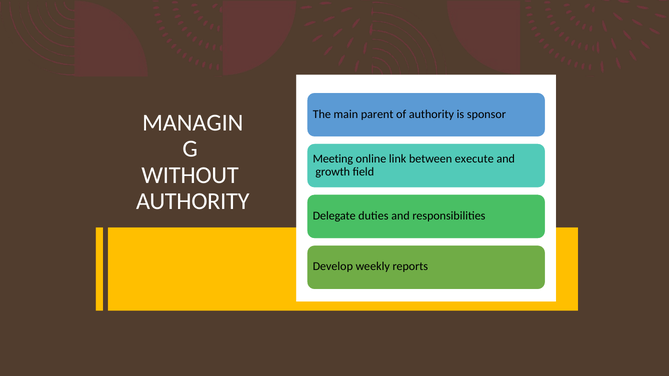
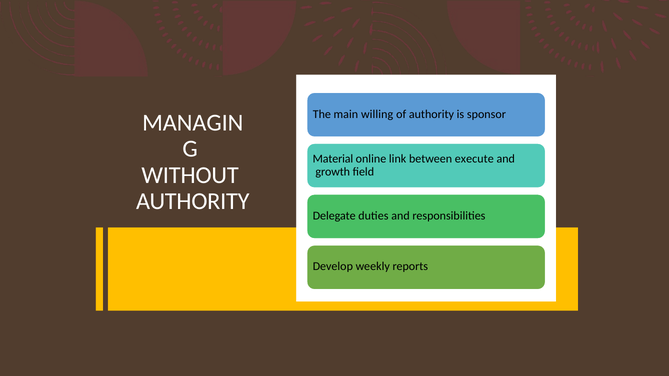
parent: parent -> willing (377, 115)
Meeting: Meeting -> Material (333, 159)
